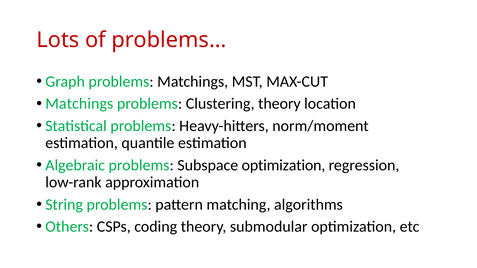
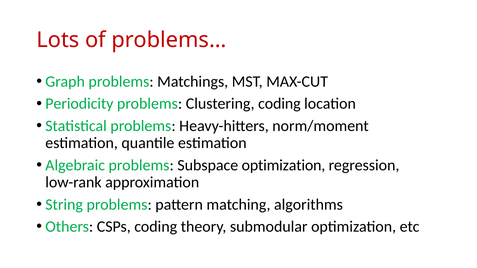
Matchings: Matchings -> Periodicity (79, 104)
Clustering theory: theory -> coding (279, 104)
